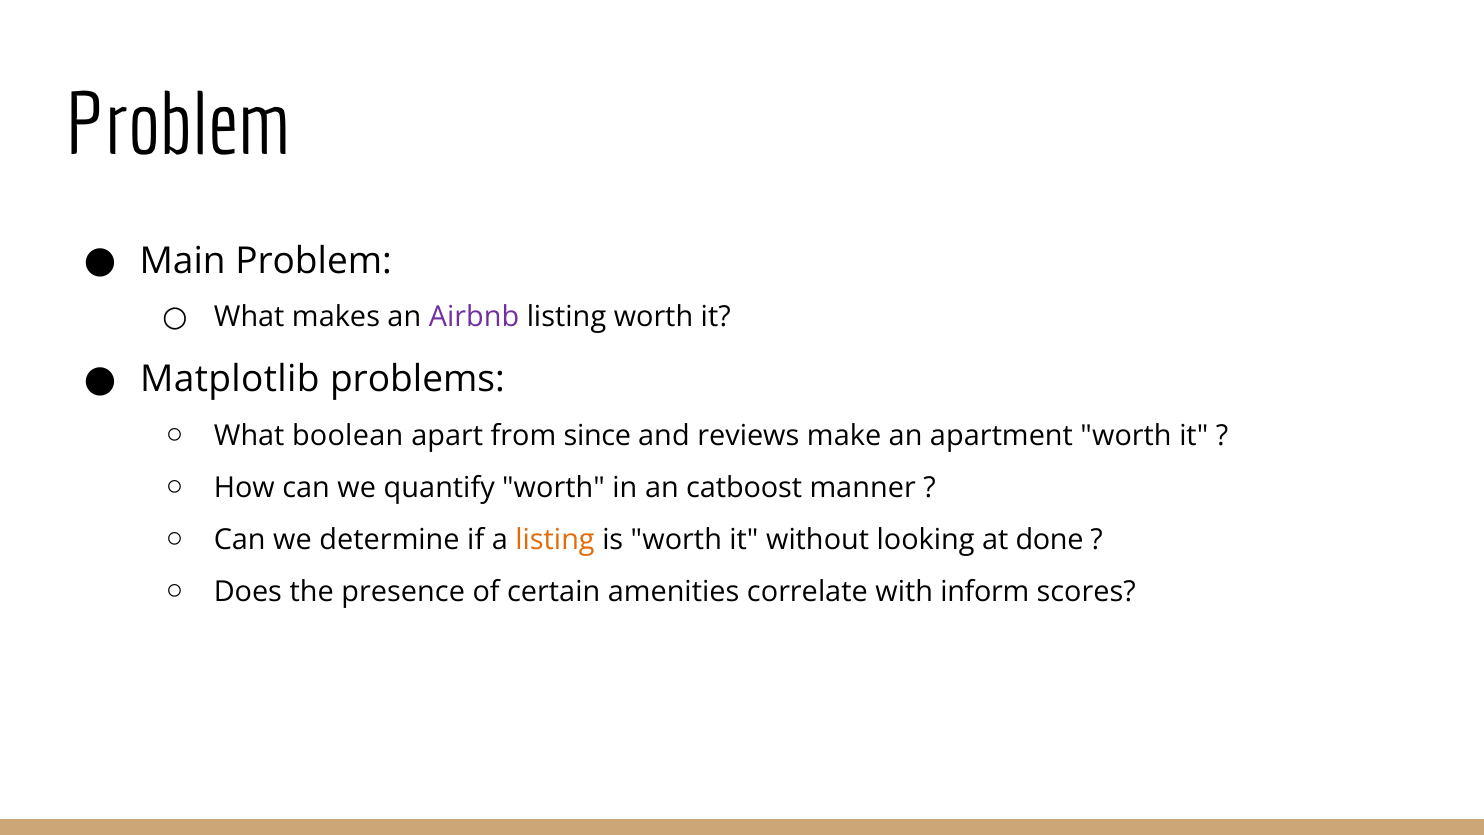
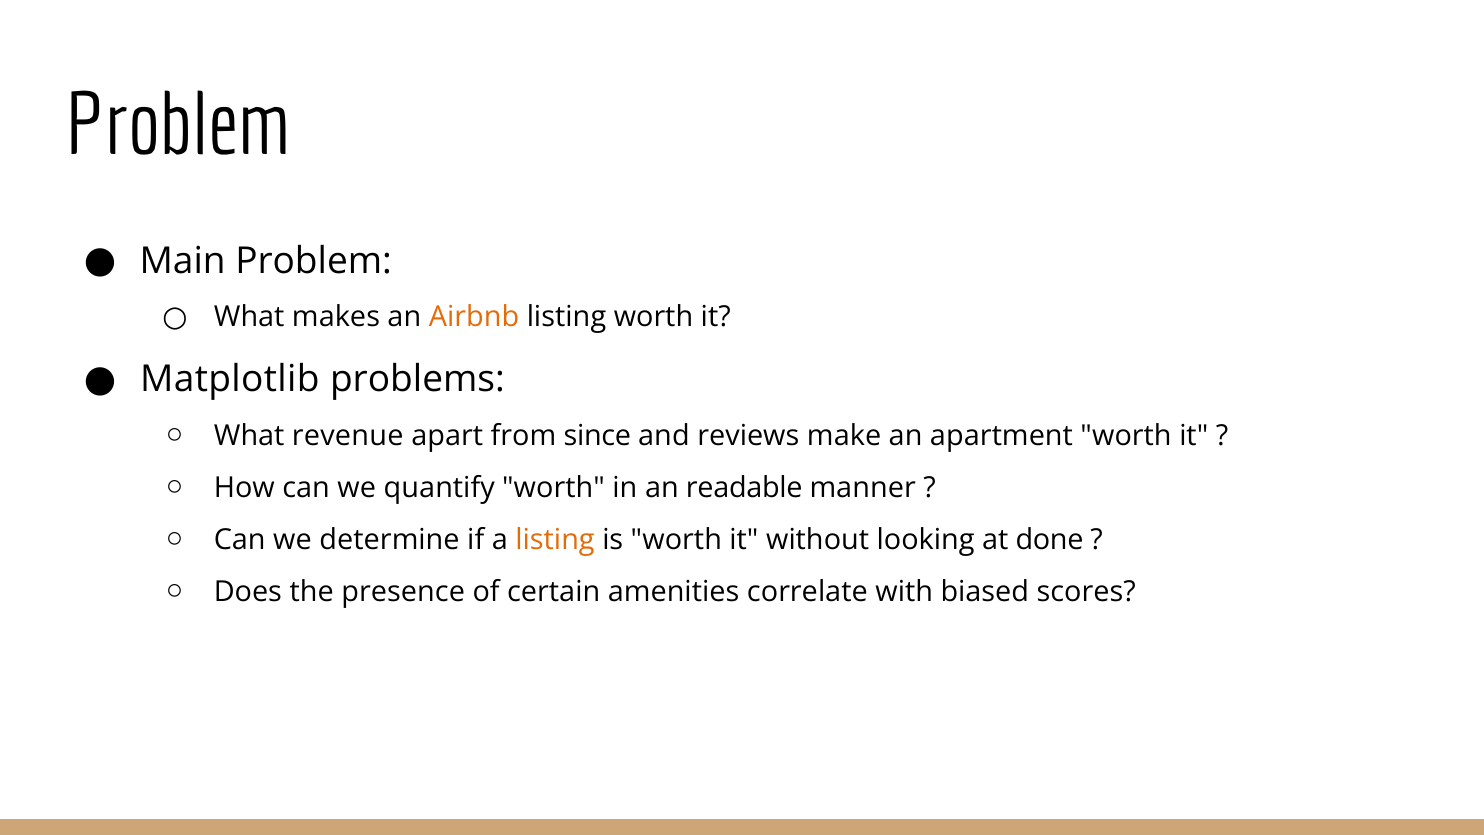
Airbnb colour: purple -> orange (474, 317)
boolean: boolean -> revenue (348, 436)
catboost: catboost -> readable (744, 488)
inform: inform -> biased (985, 592)
